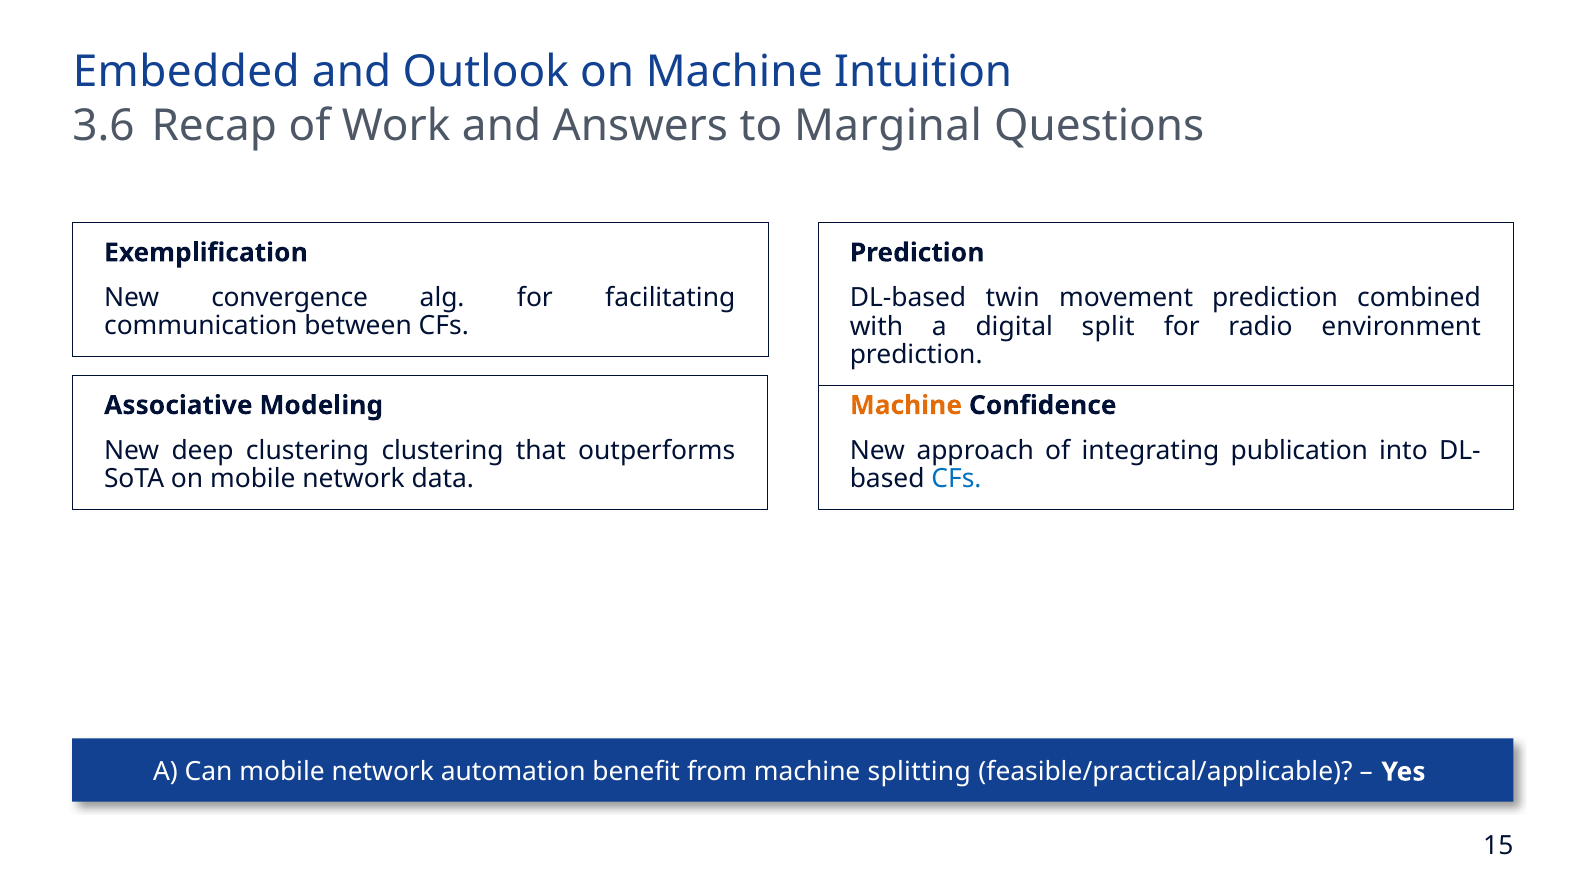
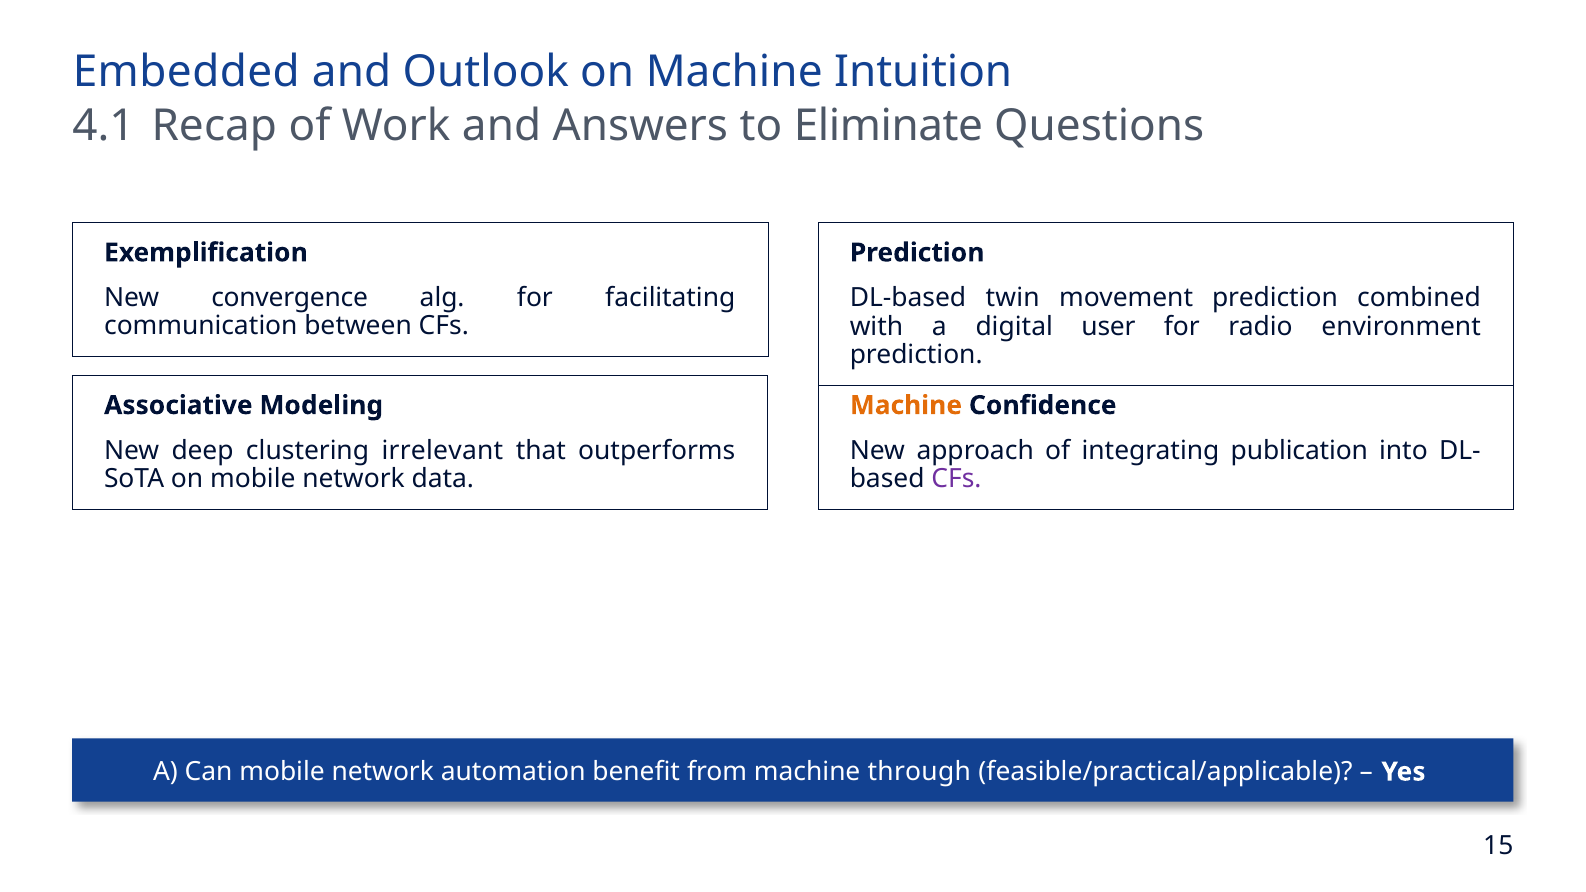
3.6: 3.6 -> 4.1 (104, 126)
Marginal: Marginal -> Eliminate (888, 126)
split: split -> user (1108, 326)
clustering clustering: clustering -> irrelevant (442, 451)
CFs colour: blue -> purple (957, 479)
splitting: splitting -> through (919, 772)
